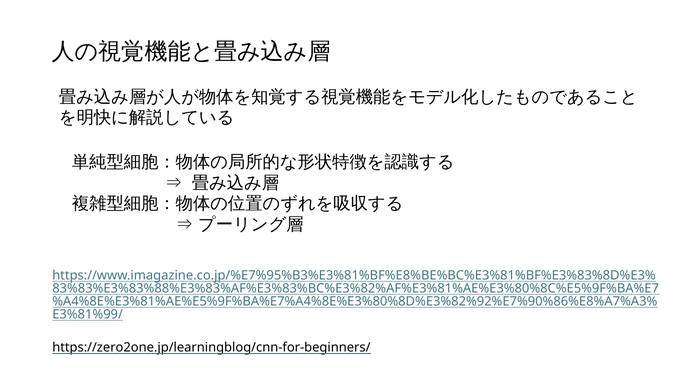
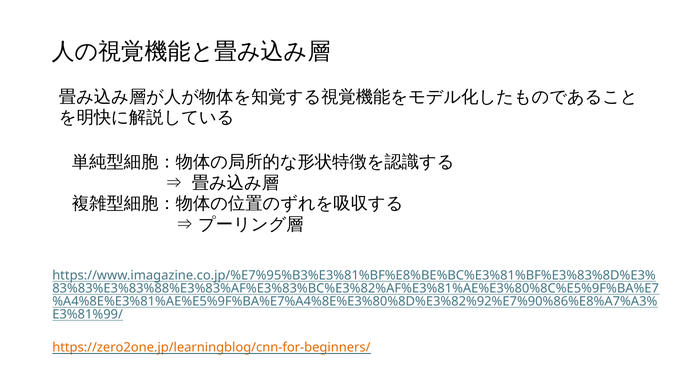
https://zero2one.jp/learningblog/cnn-for-beginners/ colour: black -> orange (211, 348)
